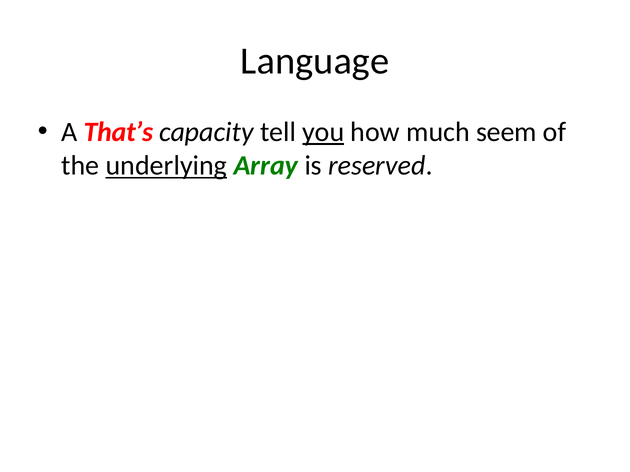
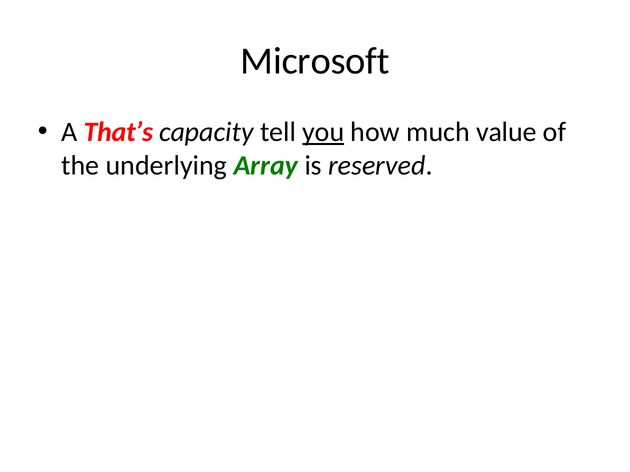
Language: Language -> Microsoft (315, 61)
seem: seem -> value (506, 132)
underlying underline: present -> none (166, 166)
